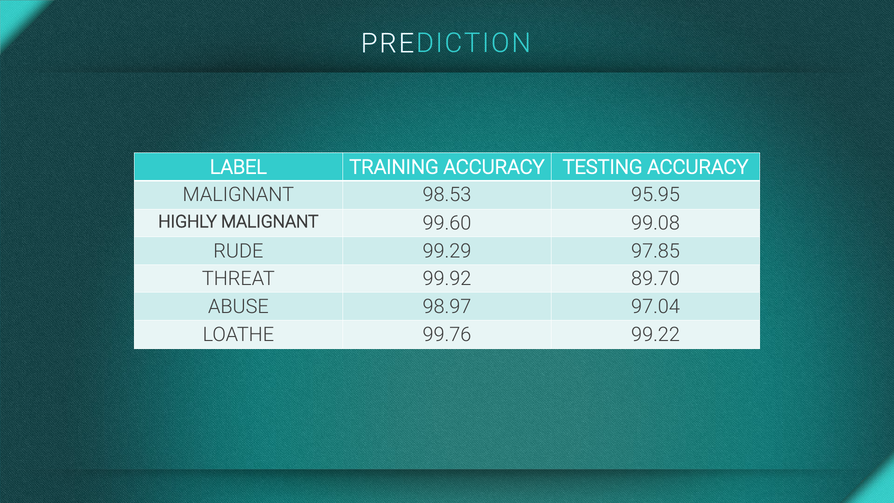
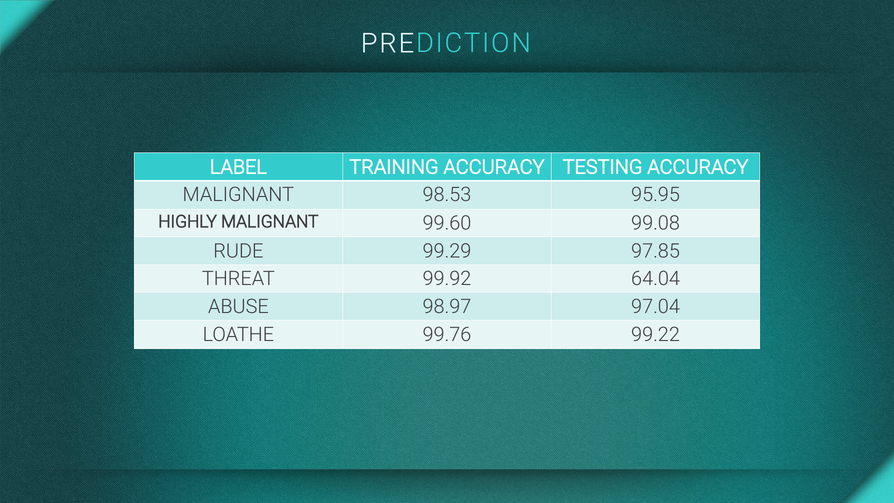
89.70: 89.70 -> 64.04 (656, 279)
